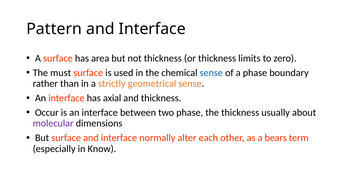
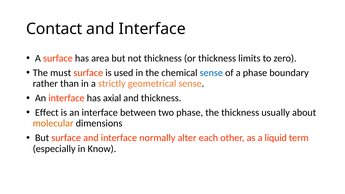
Pattern: Pattern -> Contact (54, 29)
Occur: Occur -> Effect (47, 113)
molecular colour: purple -> orange (53, 123)
bears: bears -> liquid (276, 138)
